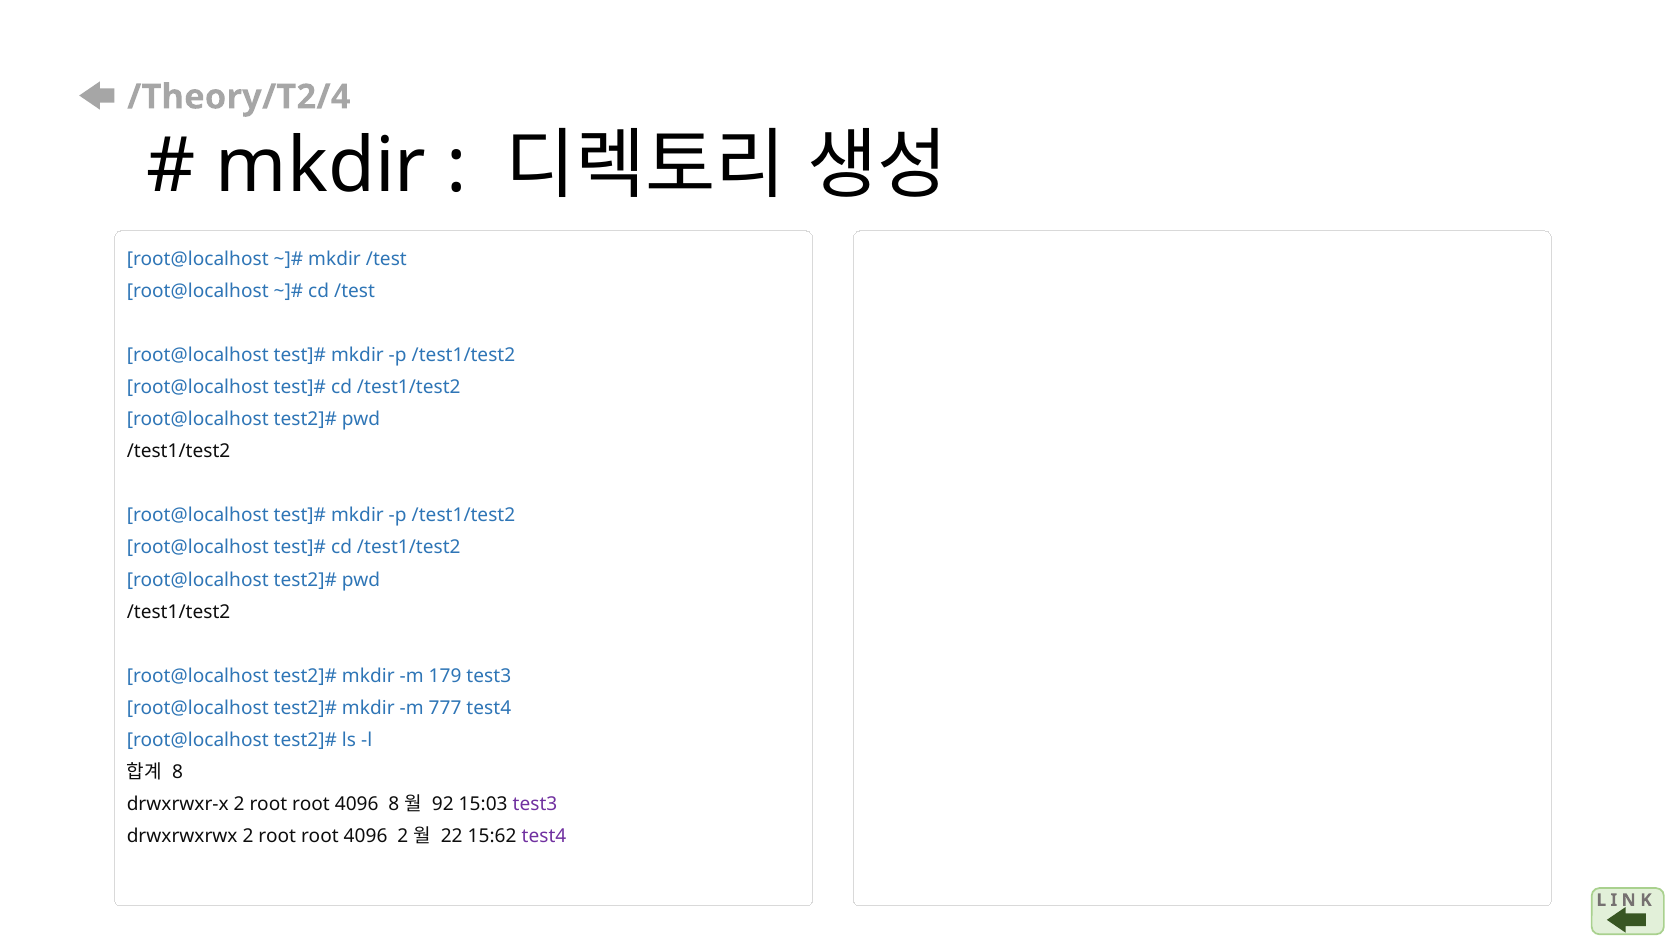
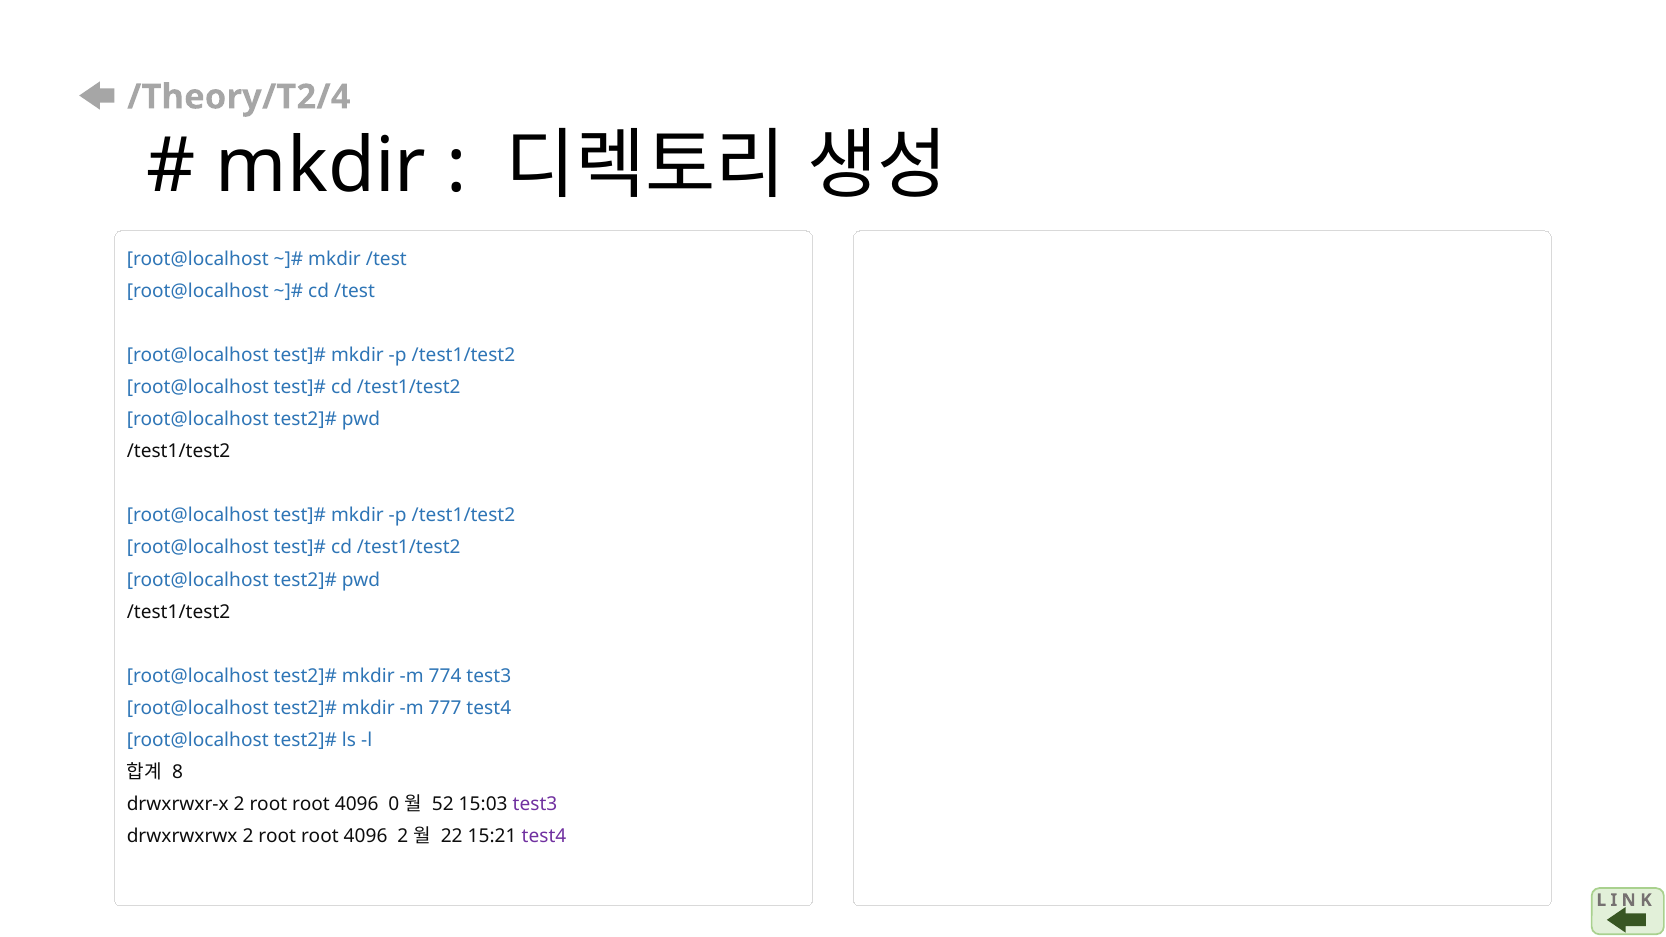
179: 179 -> 774 (445, 676)
4096 8: 8 -> 0 (394, 804)
92: 92 -> 52 (443, 804)
15:62: 15:62 -> 15:21 (492, 836)
